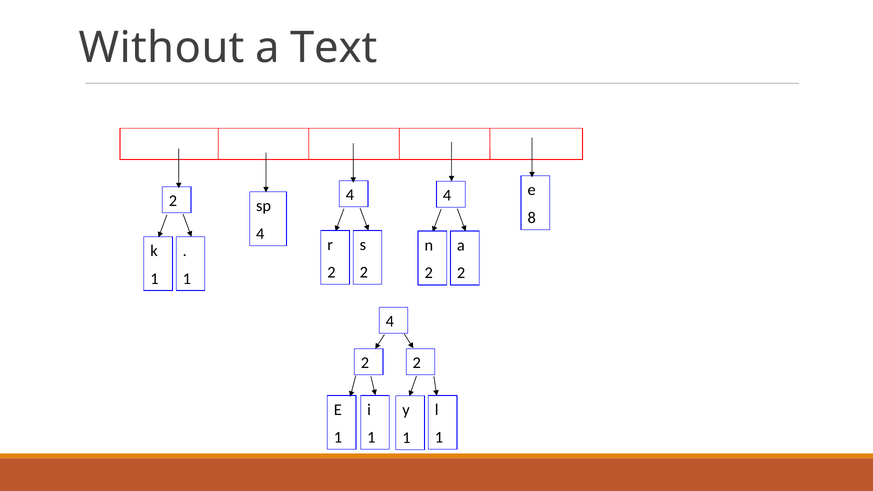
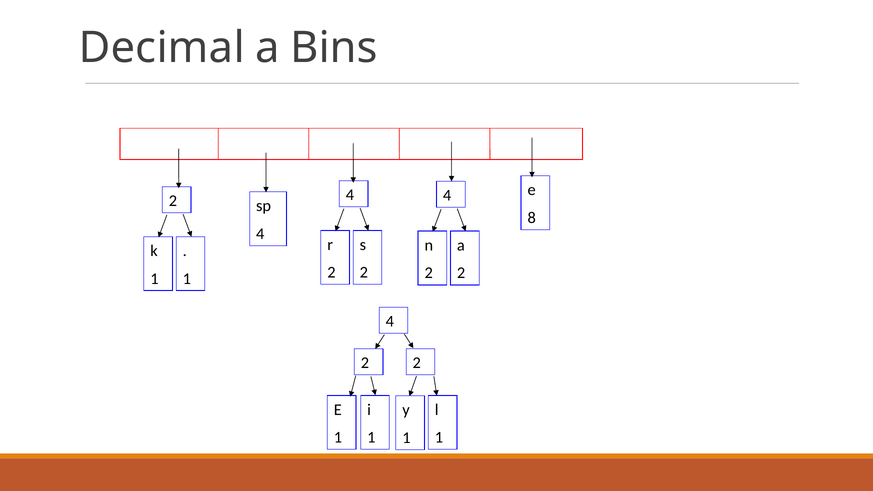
Without: Without -> Decimal (162, 48)
Text: Text -> Bins (334, 48)
